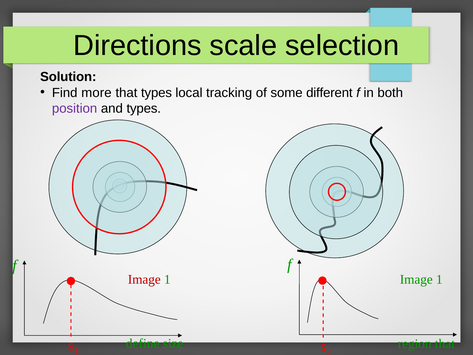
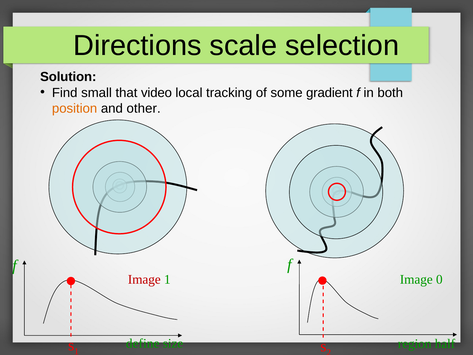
more: more -> small (97, 93)
that types: types -> video (157, 93)
different: different -> gradient (329, 93)
position colour: purple -> orange (75, 108)
and types: types -> other (144, 108)
1: 1 -> 0 (439, 279)
region that: that -> half (445, 344)
